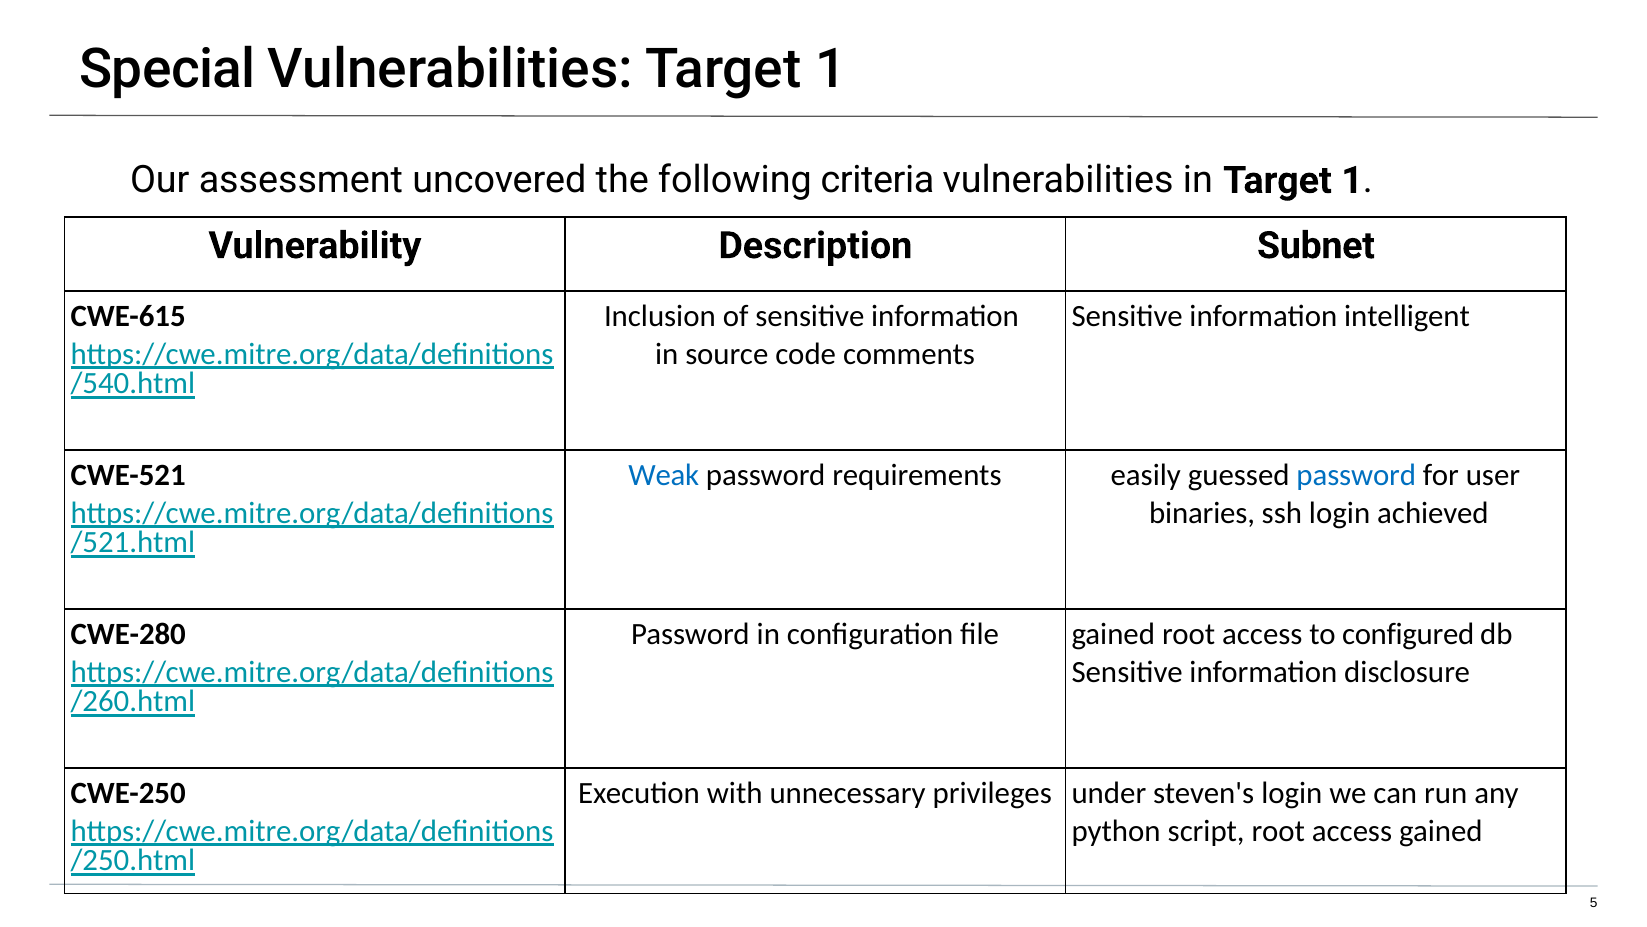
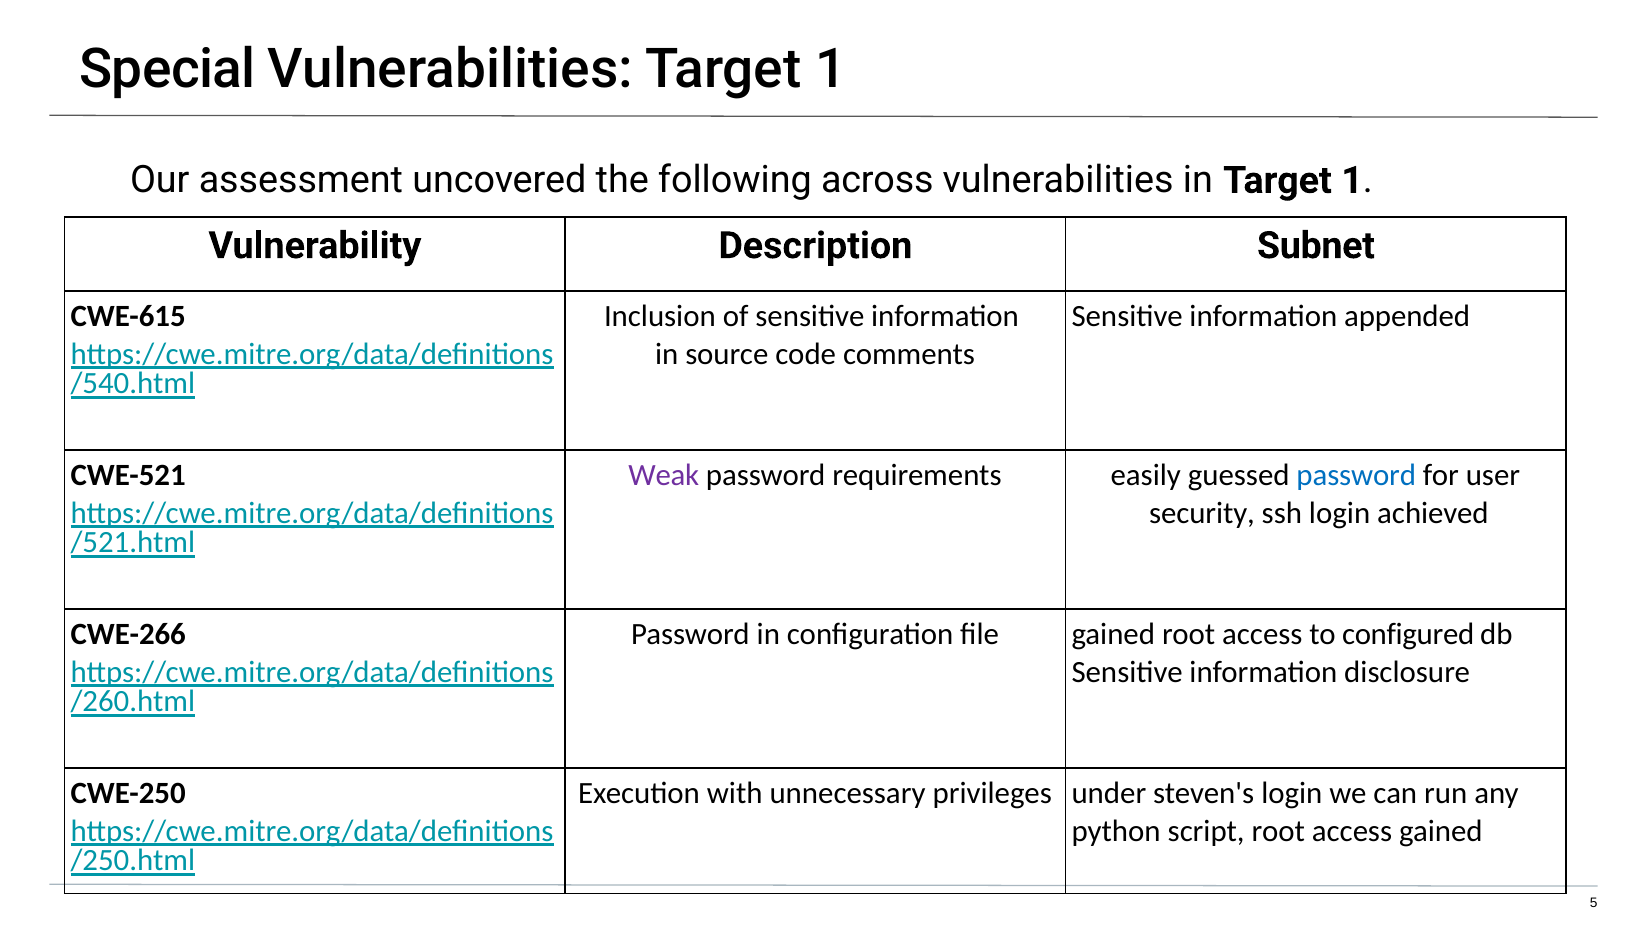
criteria: criteria -> across (877, 180)
intelligent: intelligent -> appended (1407, 316)
Weak colour: blue -> purple (664, 475)
binaries: binaries -> security (1202, 513)
CWE-280: CWE-280 -> CWE-266 (128, 634)
